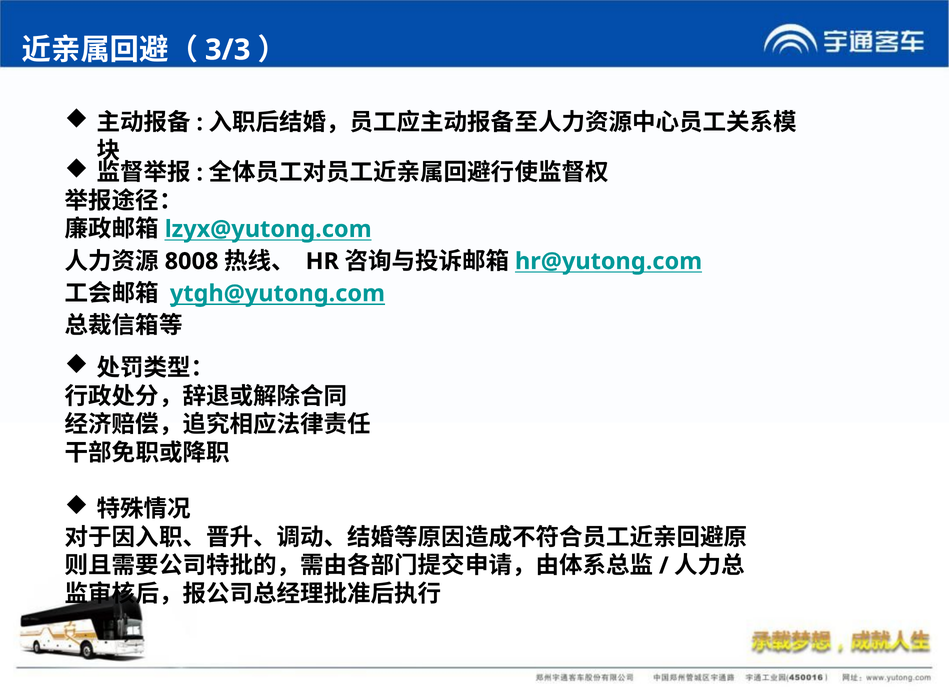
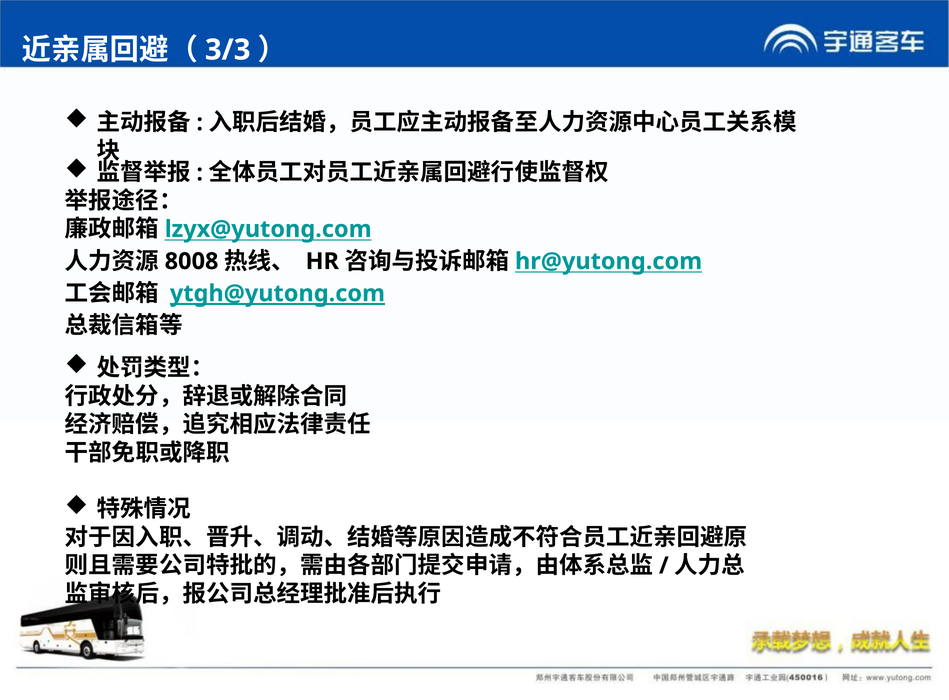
ytgh@yutong.com underline: none -> present (277, 293)
